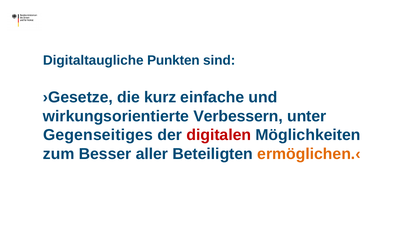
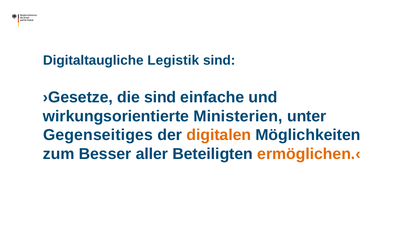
Punkten: Punkten -> Legistik (173, 60)
die kurz: kurz -> sind (160, 97)
Verbessern: Verbessern -> Ministerien (238, 116)
digitalen colour: red -> orange (219, 135)
